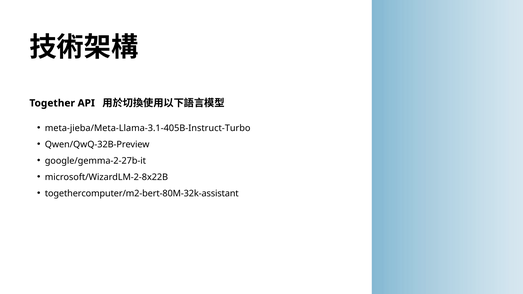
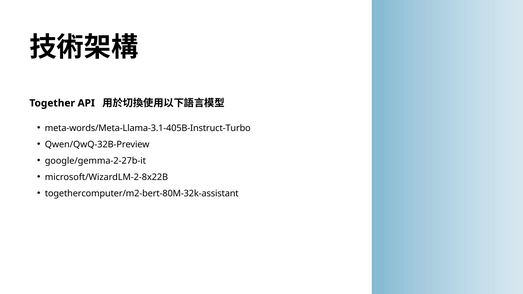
meta-jieba/Meta-Llama-3.1-405B-Instruct-Turbo: meta-jieba/Meta-Llama-3.1-405B-Instruct-Turbo -> meta-words/Meta-Llama-3.1-405B-Instruct-Turbo (148, 128)
